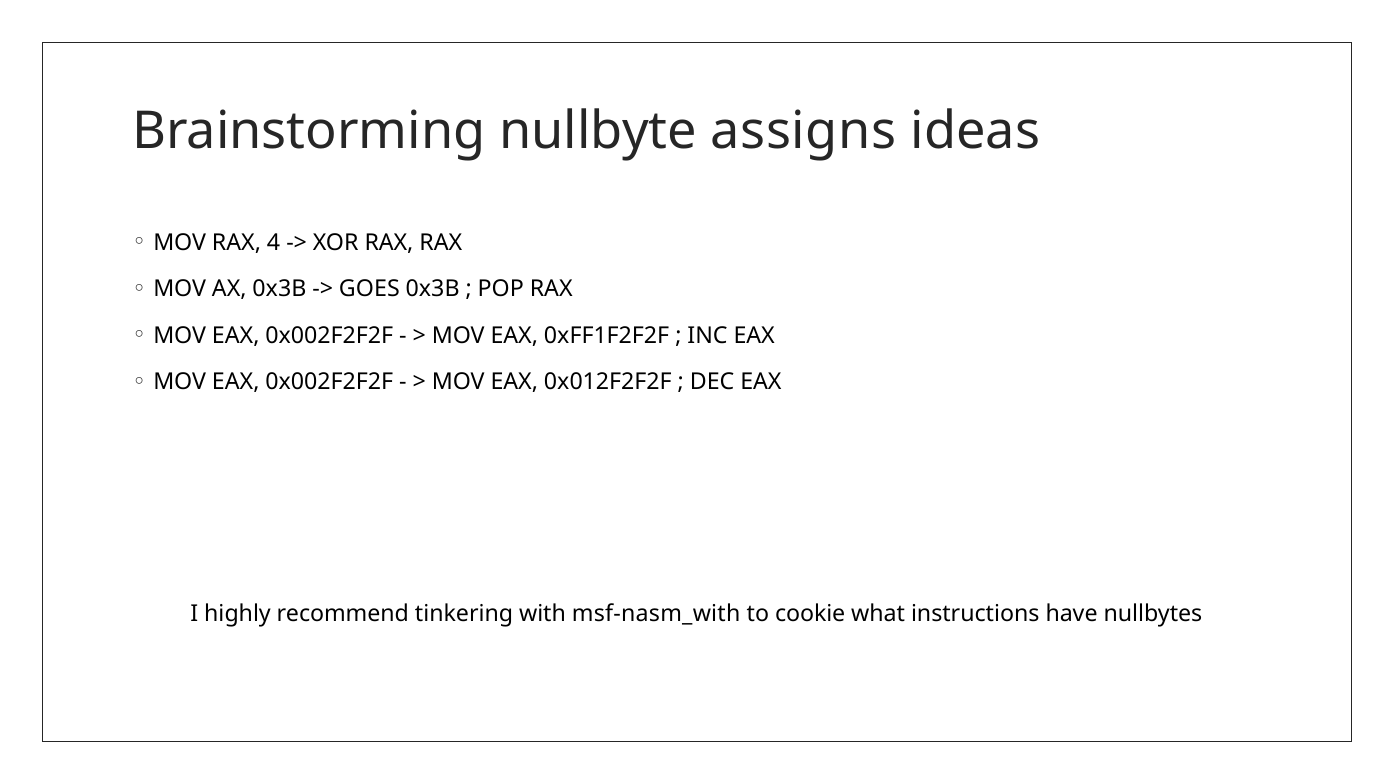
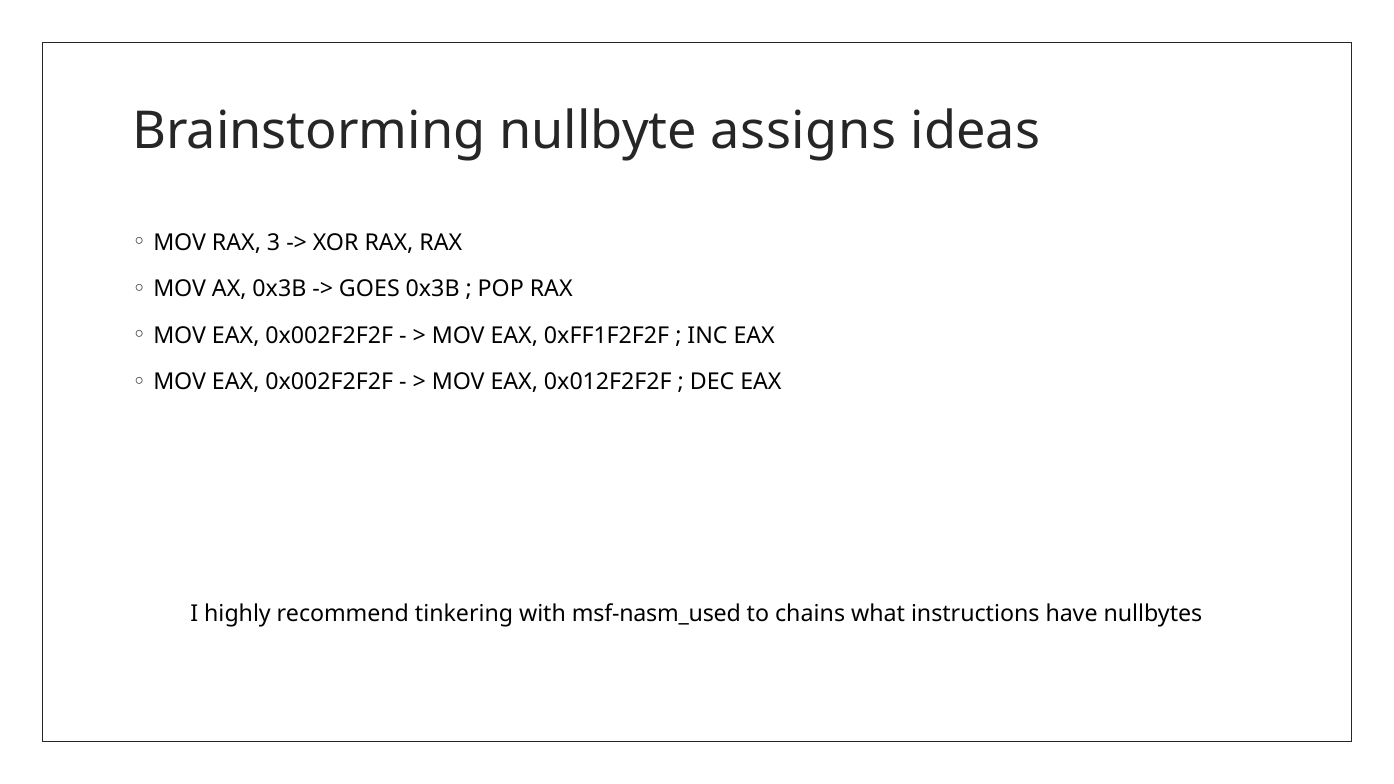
4: 4 -> 3 (274, 243)
msf-nasm_with: msf-nasm_with -> msf-nasm_used (656, 614)
cookie: cookie -> chains (810, 614)
